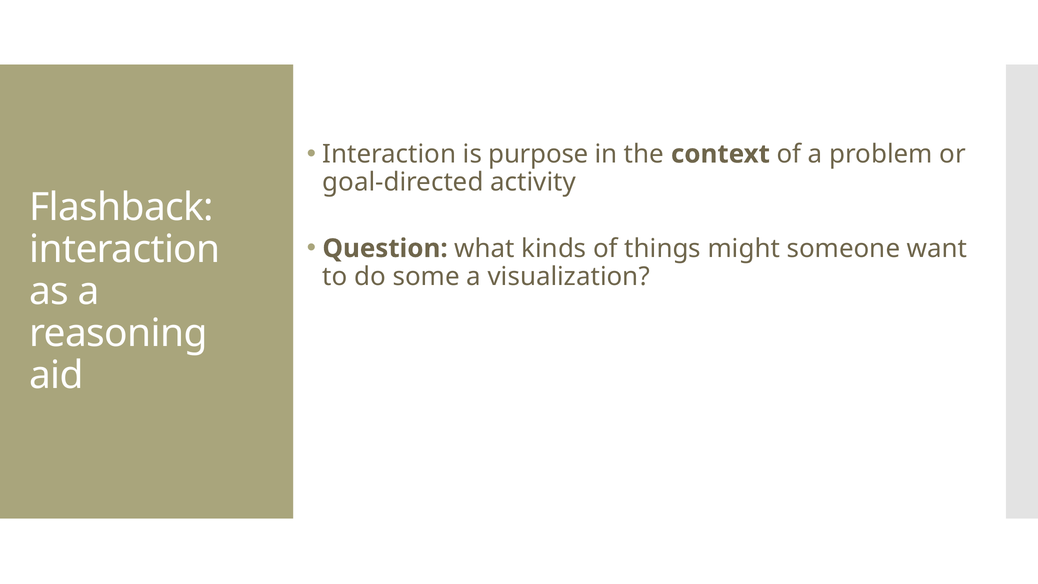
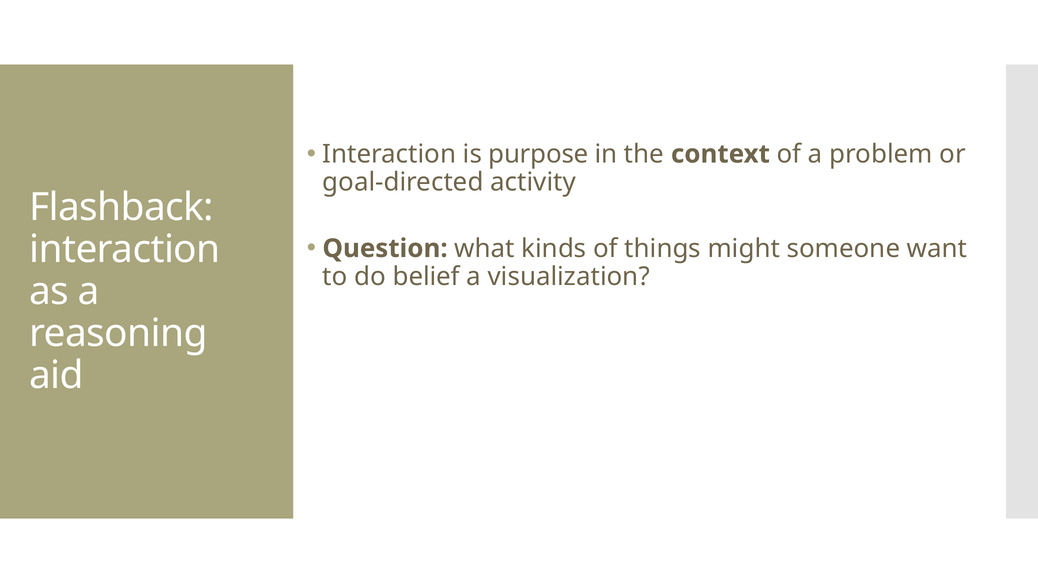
some: some -> belief (426, 276)
